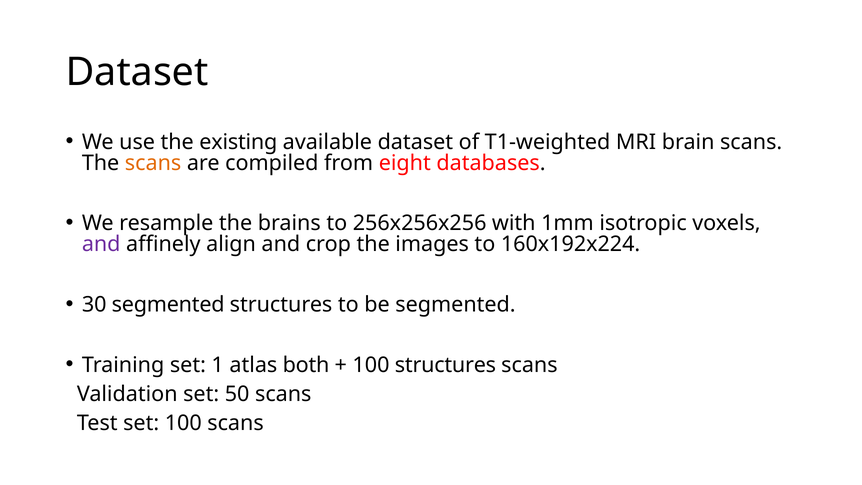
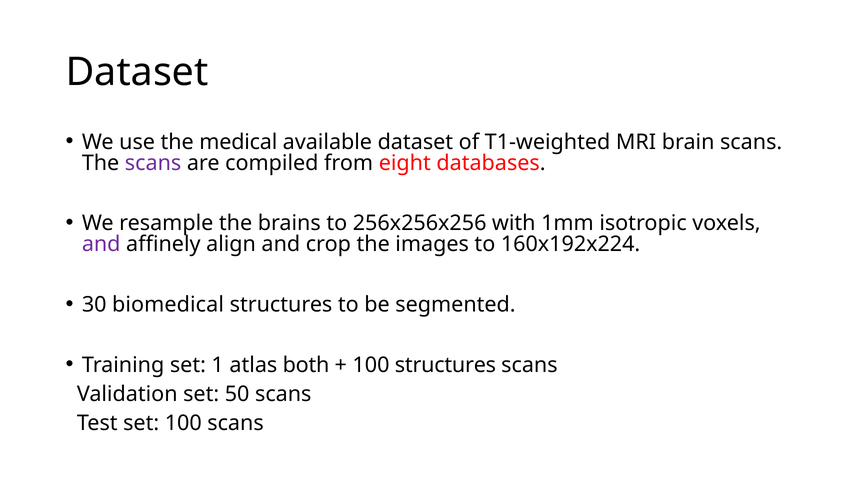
existing: existing -> medical (238, 142)
scans colour: orange -> purple (153, 163)
30 segmented: segmented -> biomedical (168, 305)
